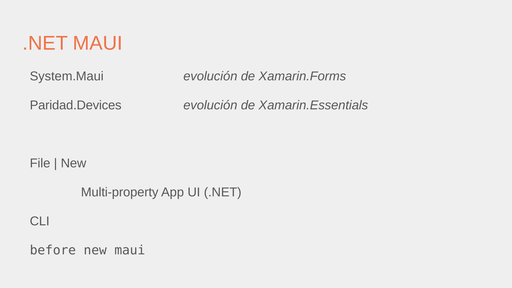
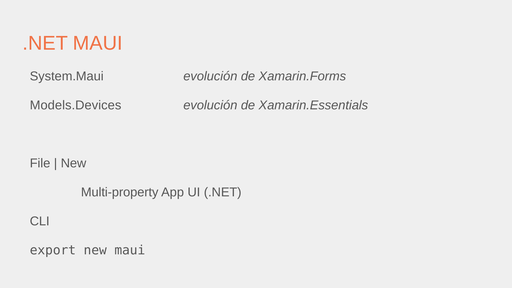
Paridad.Devices: Paridad.Devices -> Models.Devices (76, 105)
before: before -> export (53, 250)
